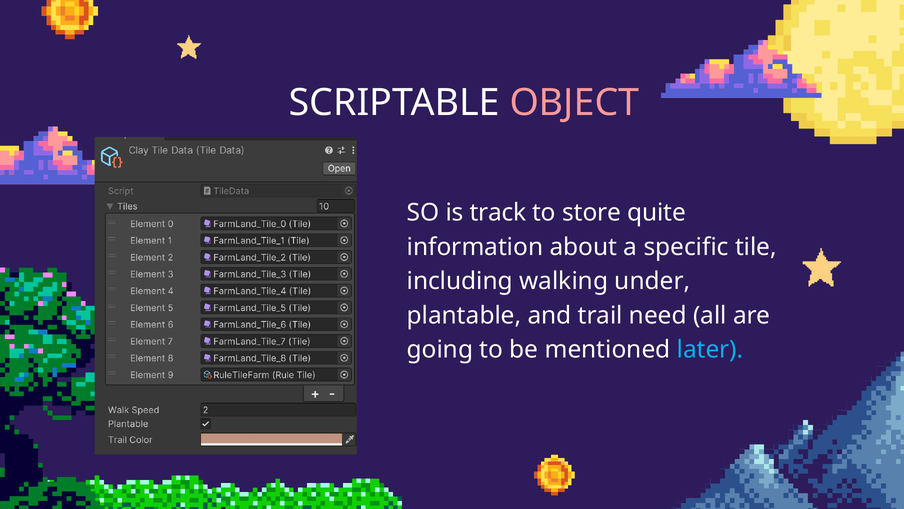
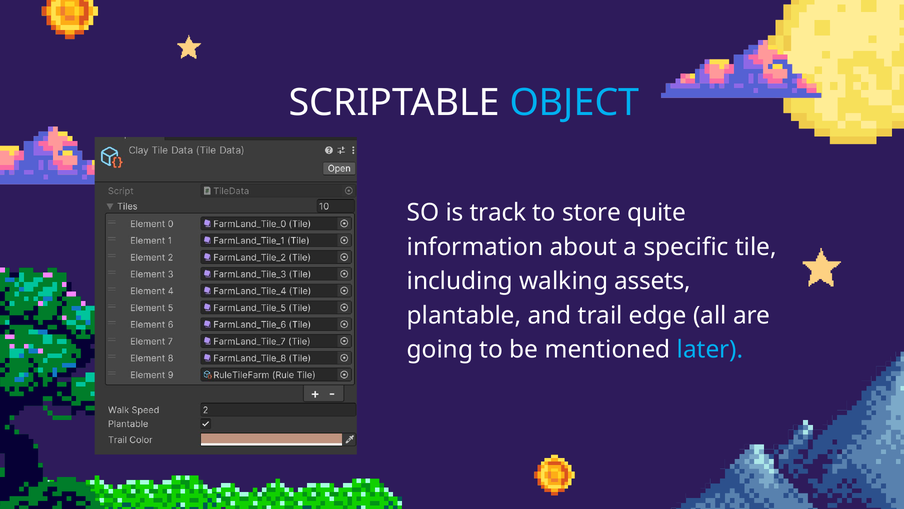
OBJECT colour: pink -> light blue (575, 103)
under: under -> assets (653, 281)
need: need -> edge (658, 315)
